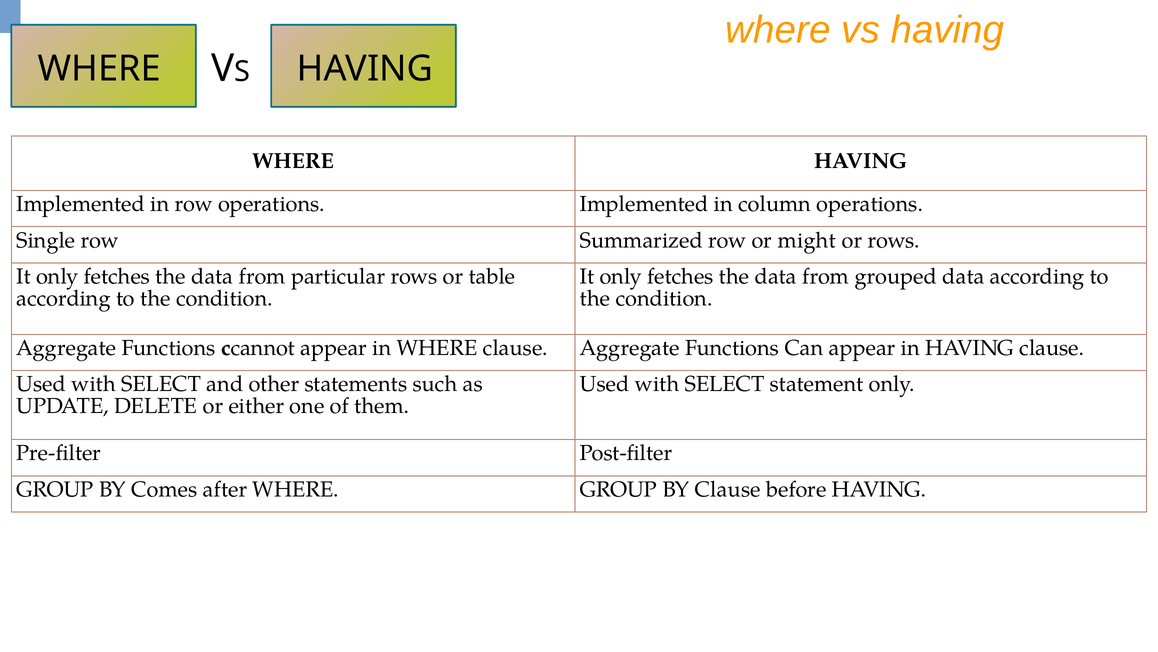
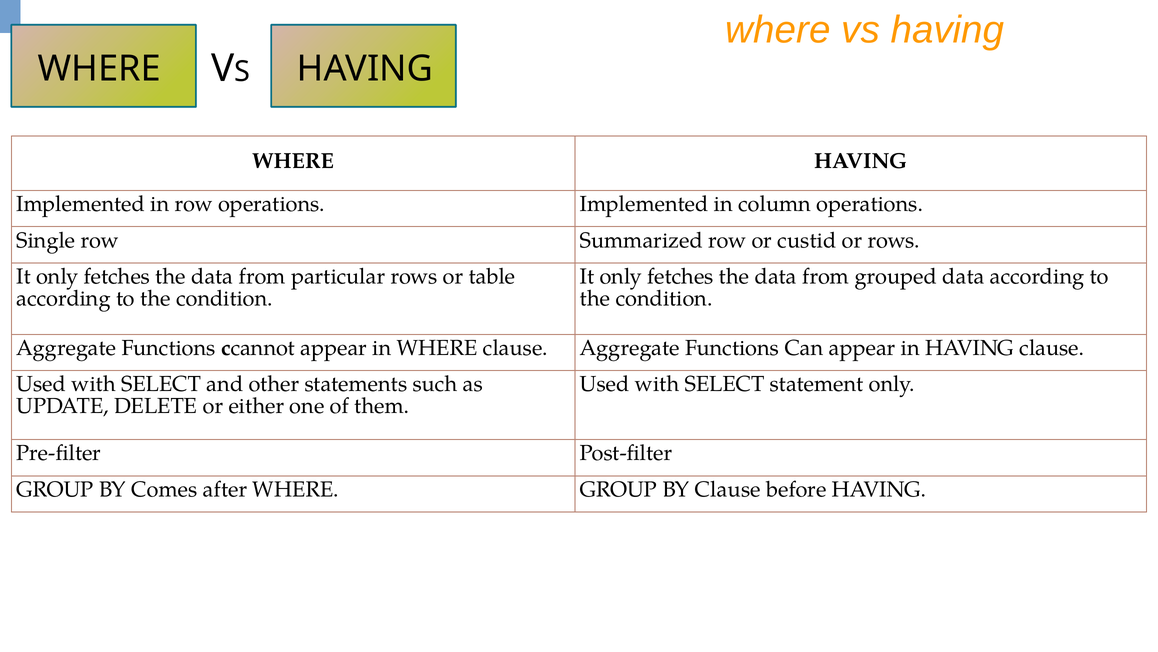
might: might -> custid (807, 240)
